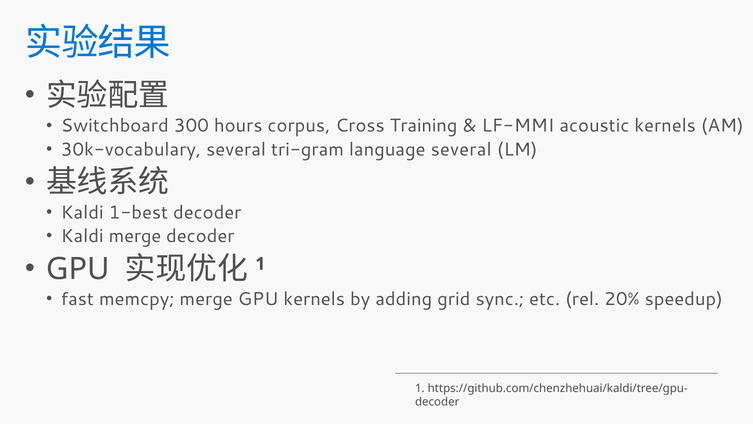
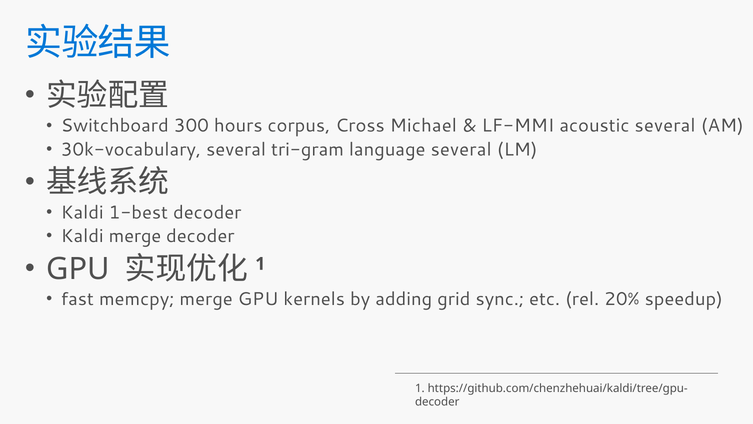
Training: Training -> Michael (423, 126)
acoustic kernels: kernels -> several (665, 126)
